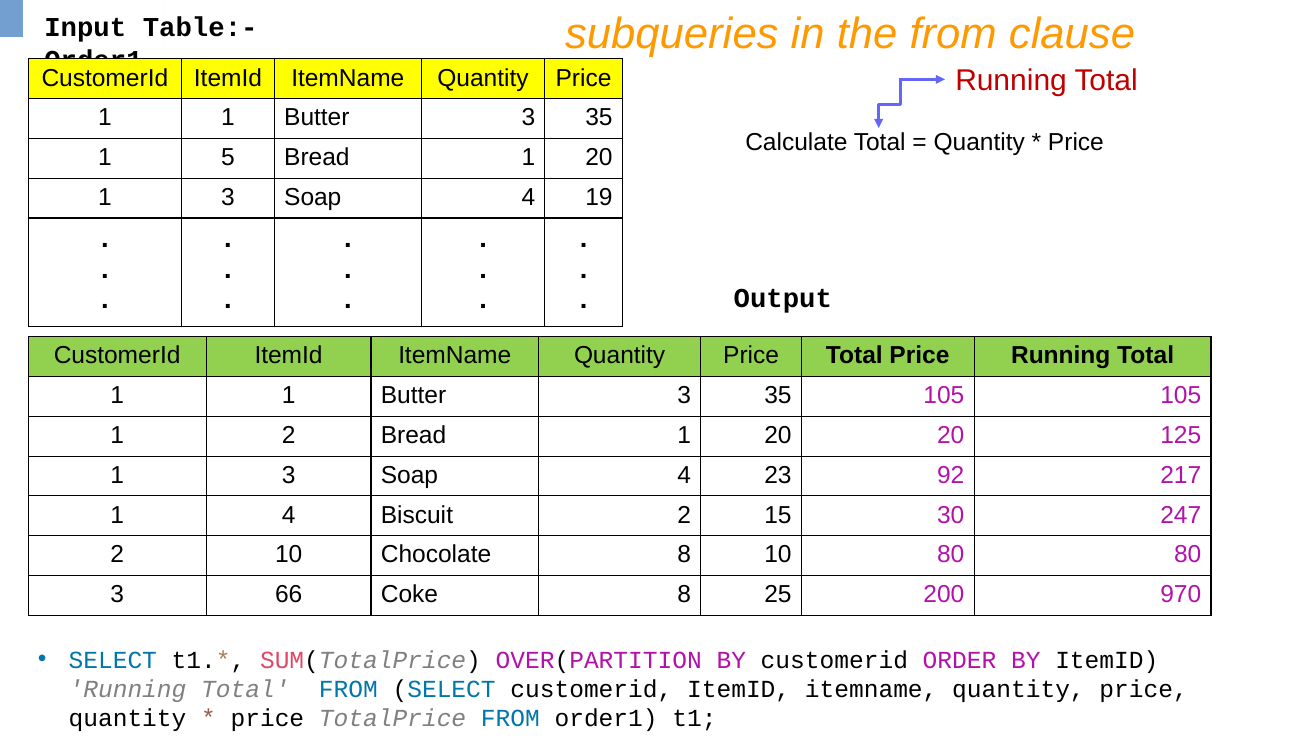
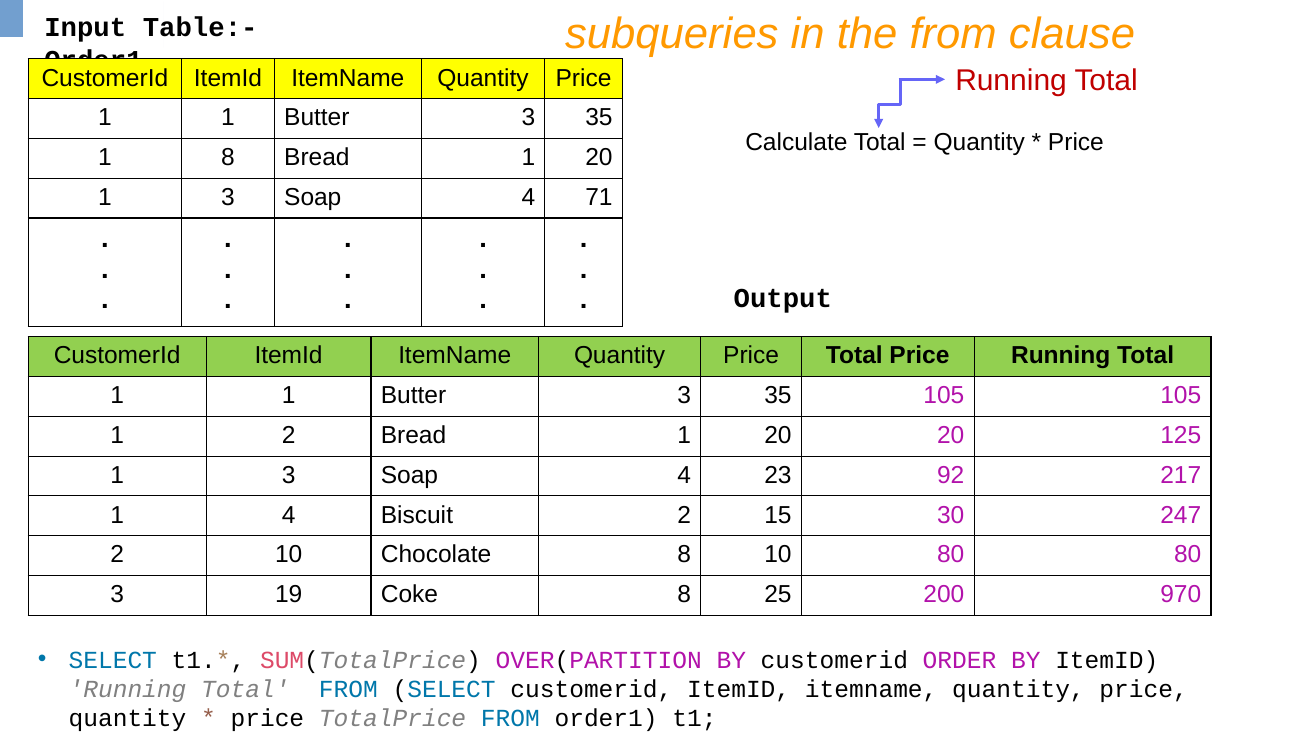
1 5: 5 -> 8 (228, 158)
19: 19 -> 71 (599, 197)
66: 66 -> 19 (289, 595)
